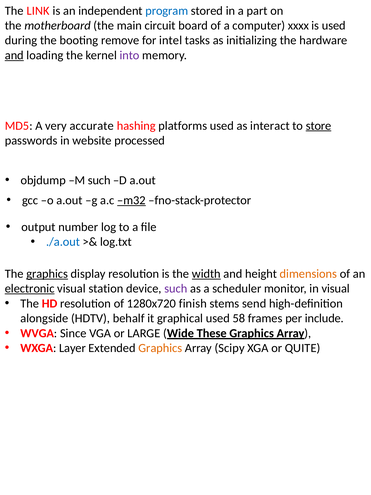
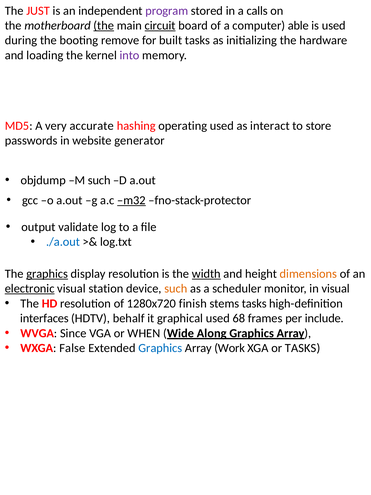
LINK: LINK -> JUST (38, 11)
program colour: blue -> purple (167, 11)
part: part -> calls (257, 11)
the underline: none -> present (104, 26)
circuit underline: none -> present (160, 26)
xxxx: xxxx -> able (298, 26)
intel: intel -> built (171, 40)
and underline: present -> none (14, 55)
platforms: platforms -> operating (183, 126)
store underline: present -> none (319, 126)
processed: processed -> generator (140, 140)
number: number -> validate (78, 227)
such colour: purple -> orange (176, 288)
stems send: send -> tasks (254, 303)
alongside: alongside -> interfaces (44, 318)
58: 58 -> 68 (239, 318)
LARGE: LARGE -> WHEN (144, 333)
These: These -> Along (212, 333)
Layer: Layer -> False (72, 348)
Graphics colour: orange -> blue (160, 348)
Scipy: Scipy -> Work (230, 348)
or QUITE: QUITE -> TASKS (303, 348)
